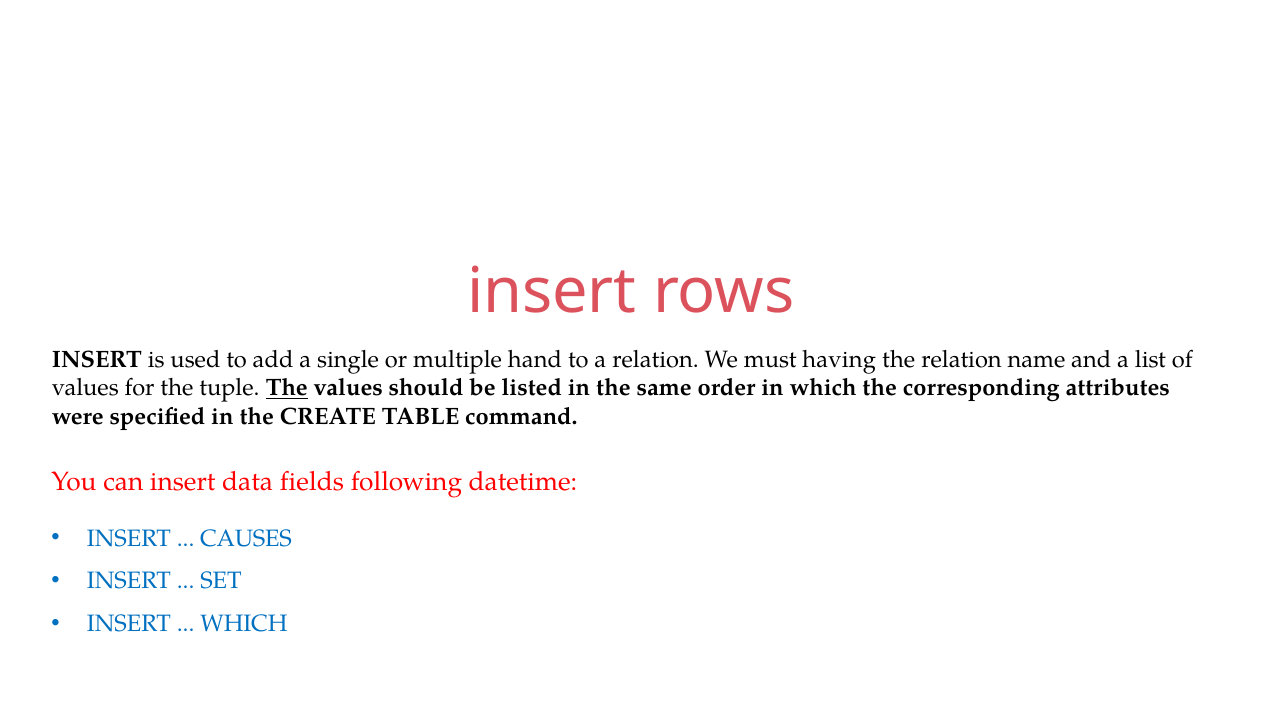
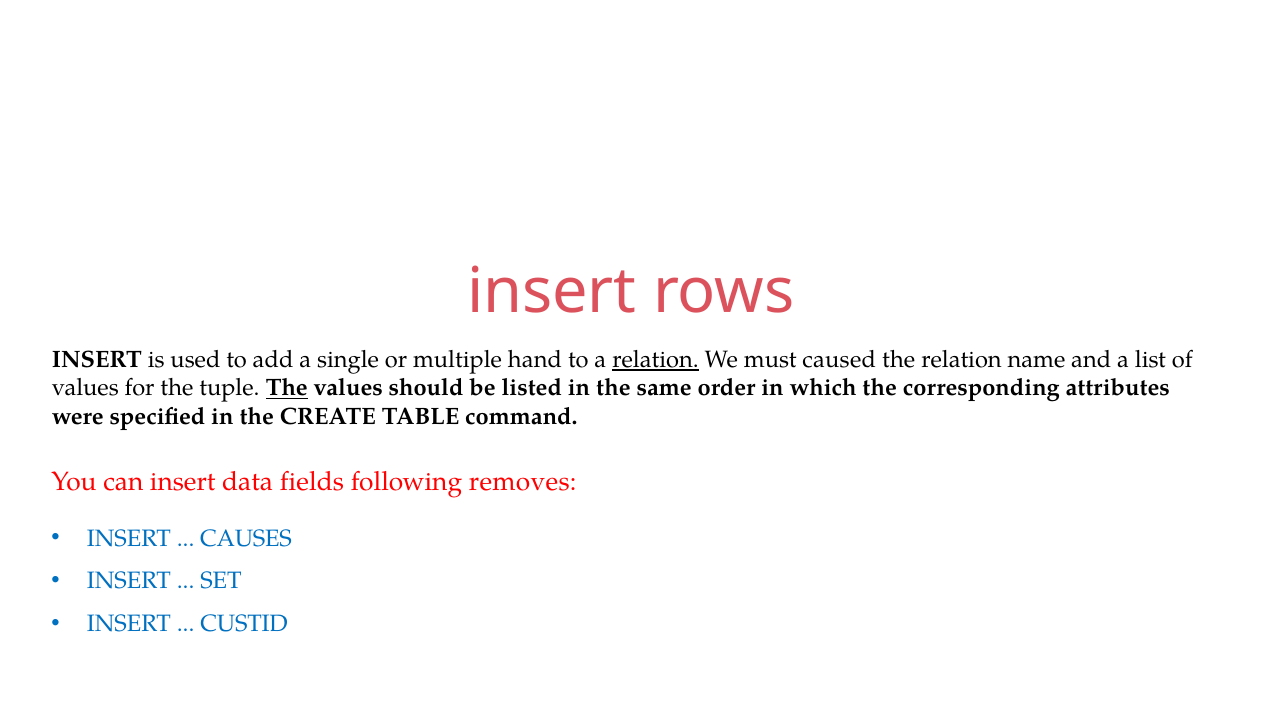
relation underline: none -> present (656, 360)
having: having -> caused (839, 360)
datetime: datetime -> removes (523, 482)
WHICH: WHICH -> CUSTID (244, 623)
